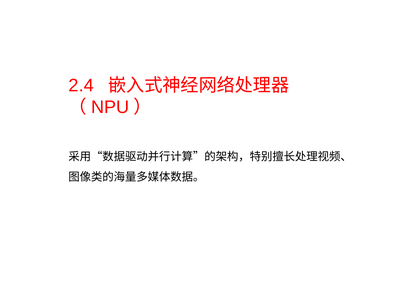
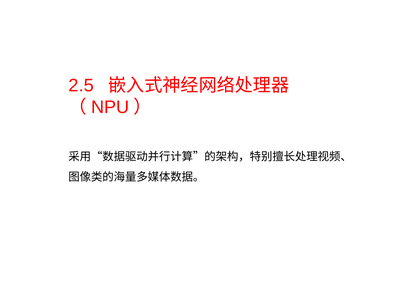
2.4: 2.4 -> 2.5 (81, 85)
